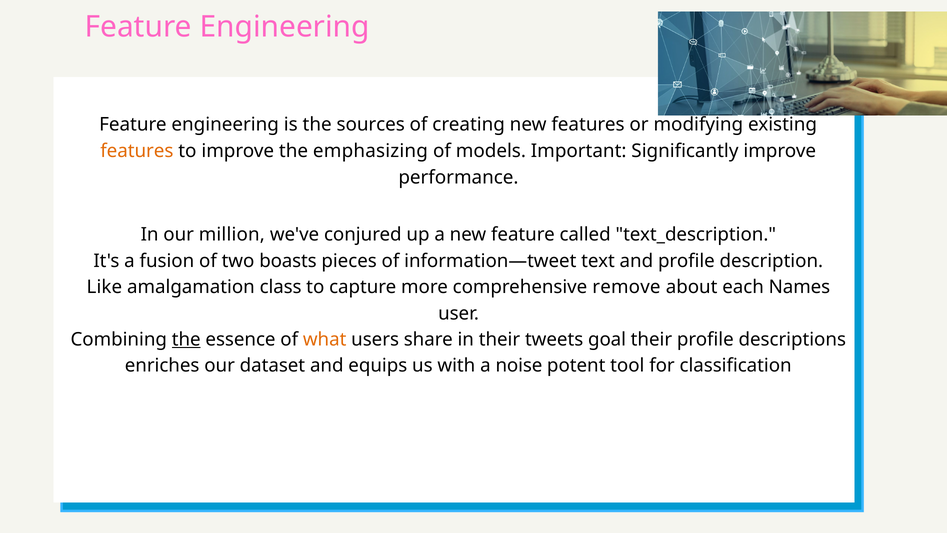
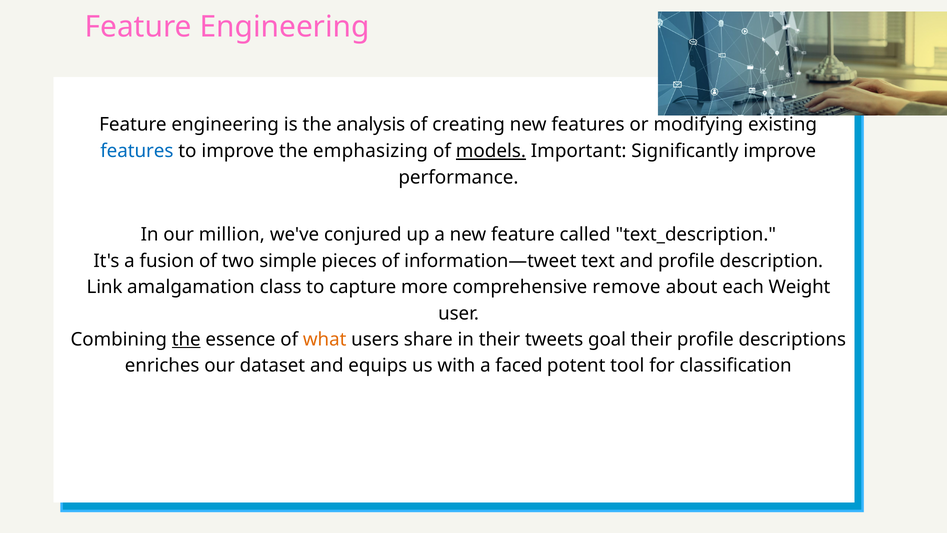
sources: sources -> analysis (371, 125)
features colour: orange -> blue (137, 151)
models underline: none -> present (491, 151)
boasts: boasts -> simple (288, 261)
Like: Like -> Link (104, 287)
Names: Names -> Weight (799, 287)
noise: noise -> faced (519, 366)
